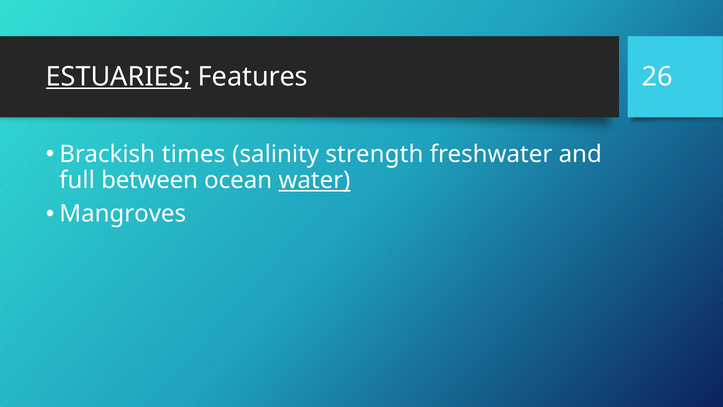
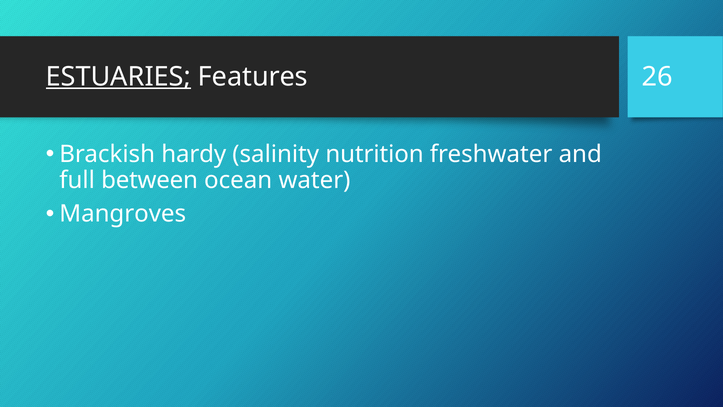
times: times -> hardy (194, 154)
strength: strength -> nutrition (375, 154)
water underline: present -> none (314, 180)
